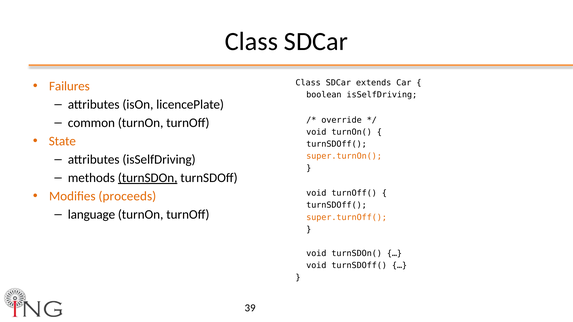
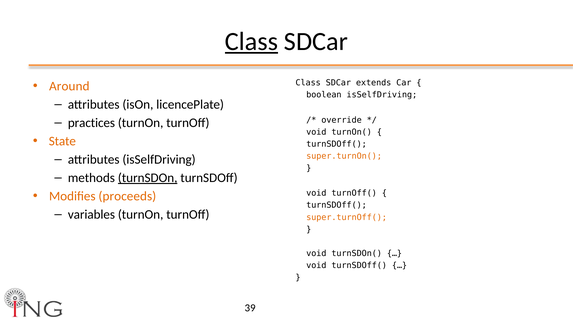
Class underline: none -> present (251, 42)
Failures: Failures -> Around (69, 86)
common: common -> practices (91, 123)
language: language -> variables (91, 215)
